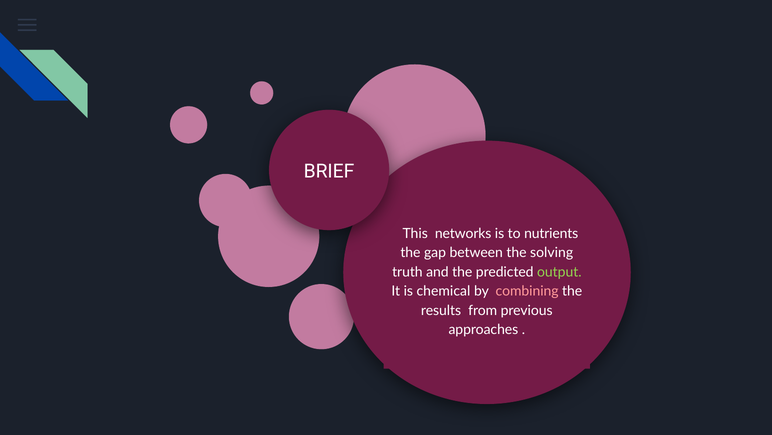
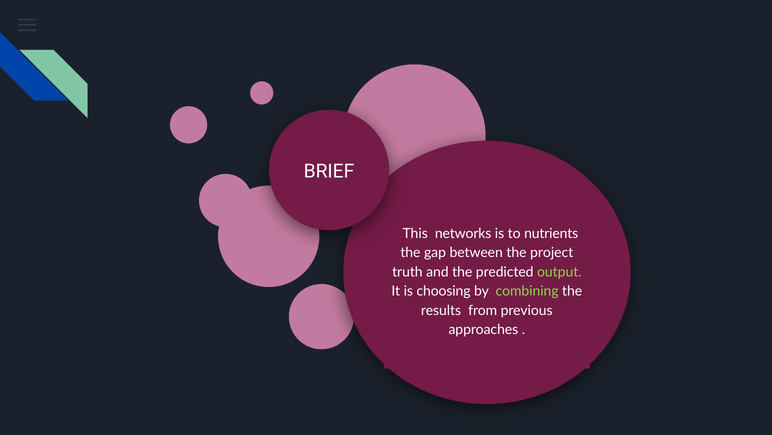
solving: solving -> project (552, 252)
chemical: chemical -> choosing (444, 291)
combining colour: pink -> light green (527, 291)
